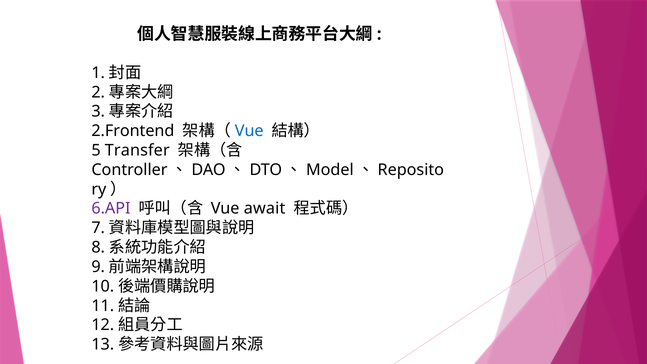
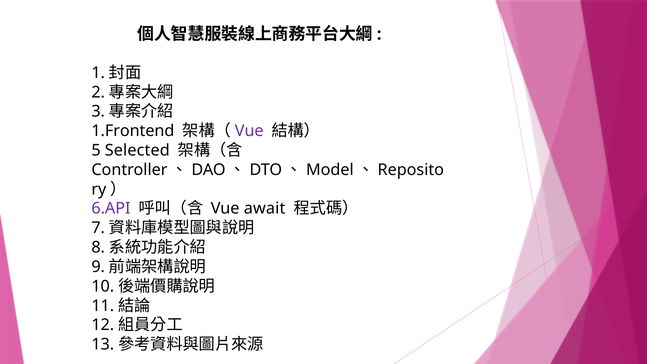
2.Frontend: 2.Frontend -> 1.Frontend (133, 131)
Vue colour: blue -> purple (249, 131)
Transfer: Transfer -> Selected (137, 150)
